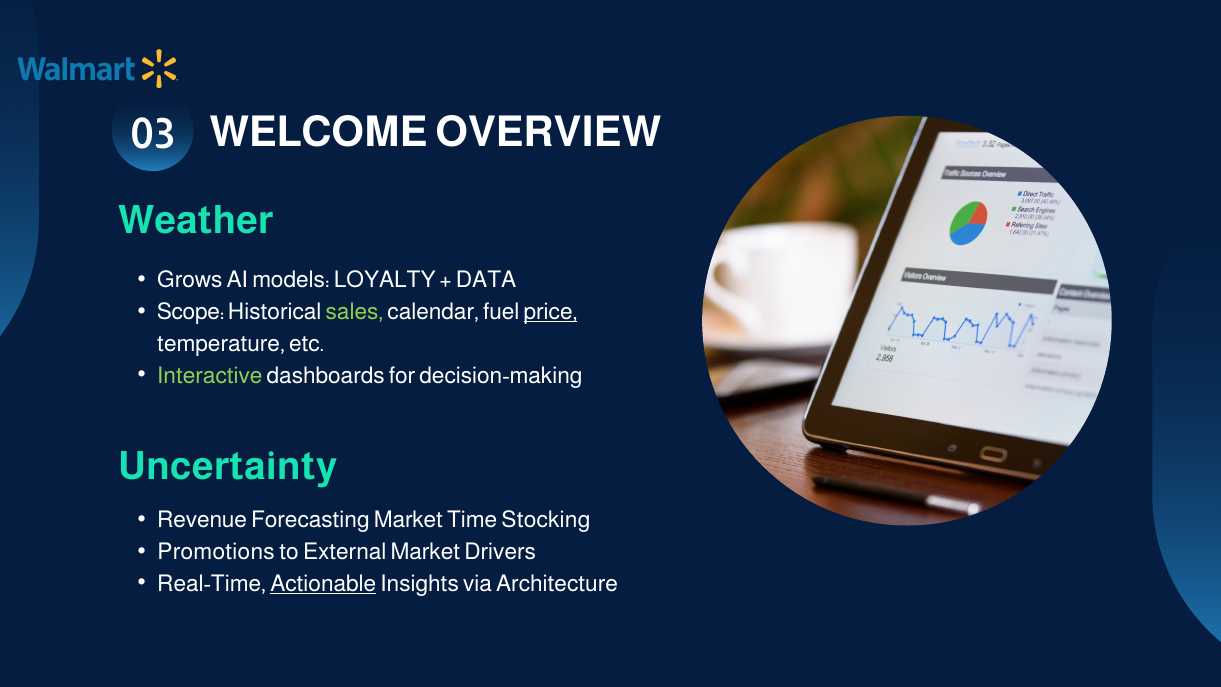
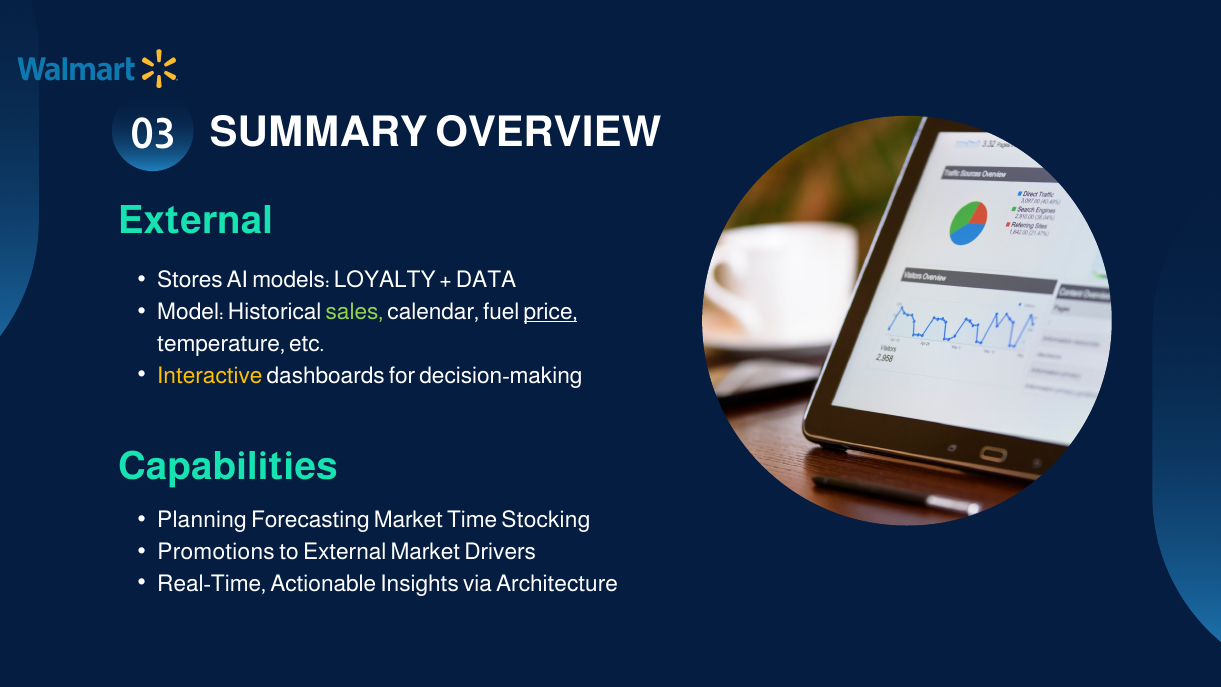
WELCOME: WELCOME -> SUMMARY (319, 133)
Weather: Weather -> External (196, 220)
Grows: Grows -> Stores (190, 280)
Scope: Scope -> Model (190, 312)
Interactive colour: light green -> yellow (210, 375)
Uncertainty: Uncertainty -> Capabilities (228, 467)
Revenue: Revenue -> Planning (202, 520)
Actionable underline: present -> none (323, 583)
